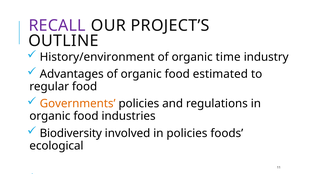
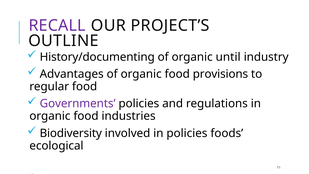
History/environment: History/environment -> History/documenting (97, 57)
time: time -> until (228, 57)
estimated: estimated -> provisions (220, 74)
Governments colour: orange -> purple (78, 104)
